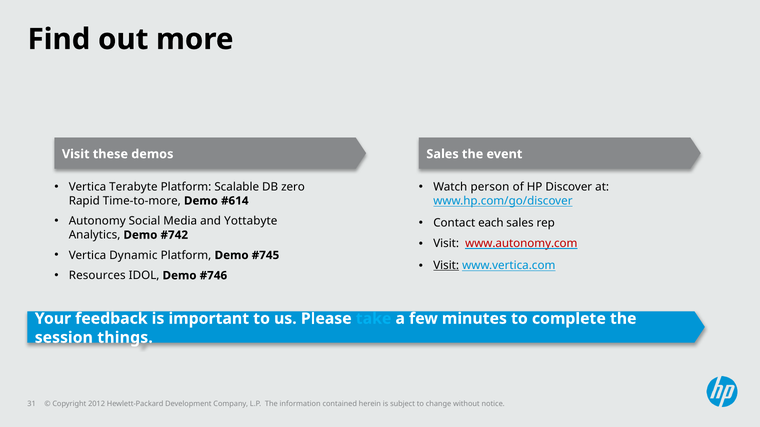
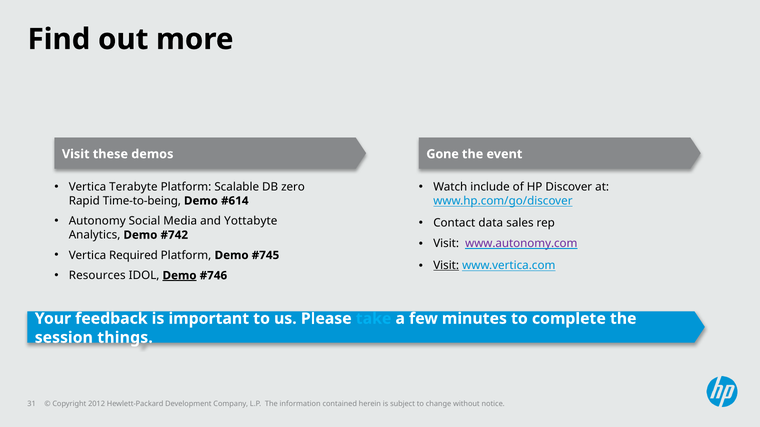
Sales: Sales -> Gone (443, 154)
person: person -> include (490, 187)
Time-to-more: Time-to-more -> Time-to-being (142, 201)
each: each -> data (491, 223)
www.autonomy.com colour: red -> purple (521, 243)
Dynamic: Dynamic -> Required (133, 256)
Demo underline: none -> present (180, 276)
